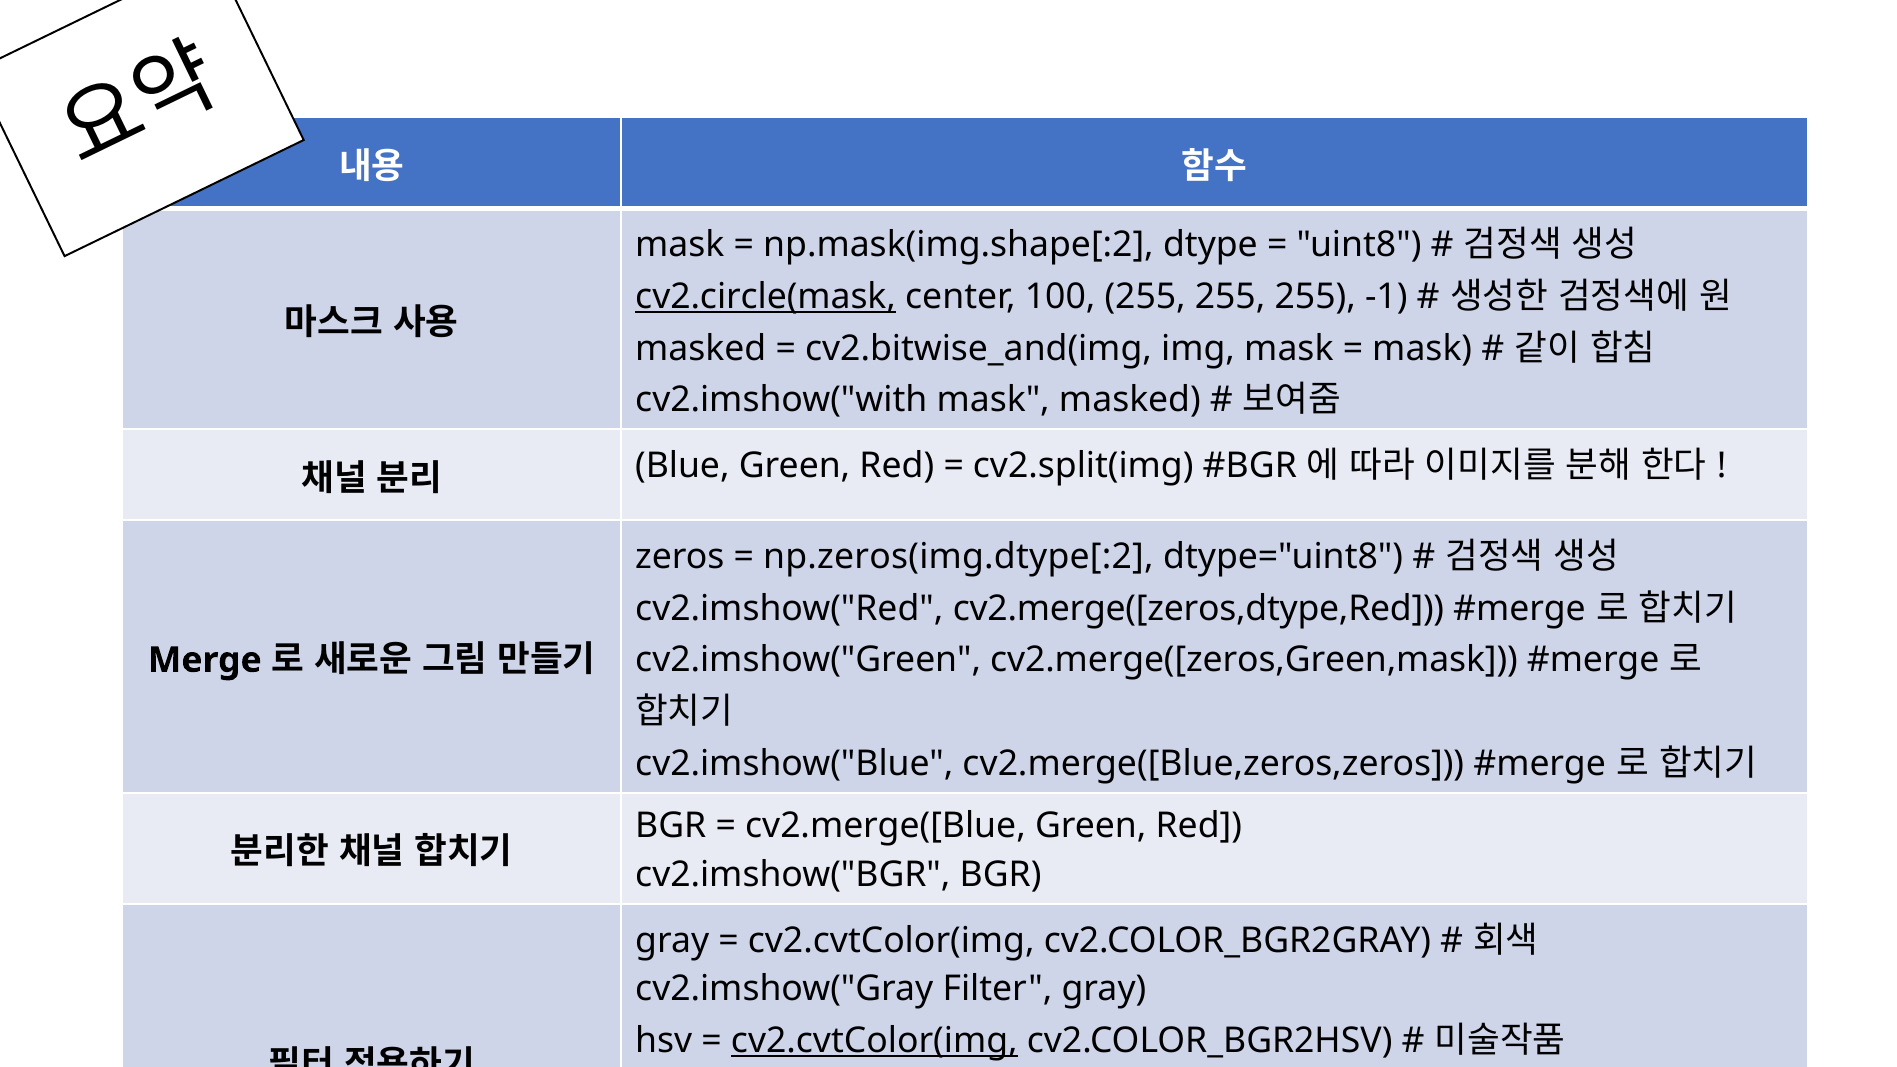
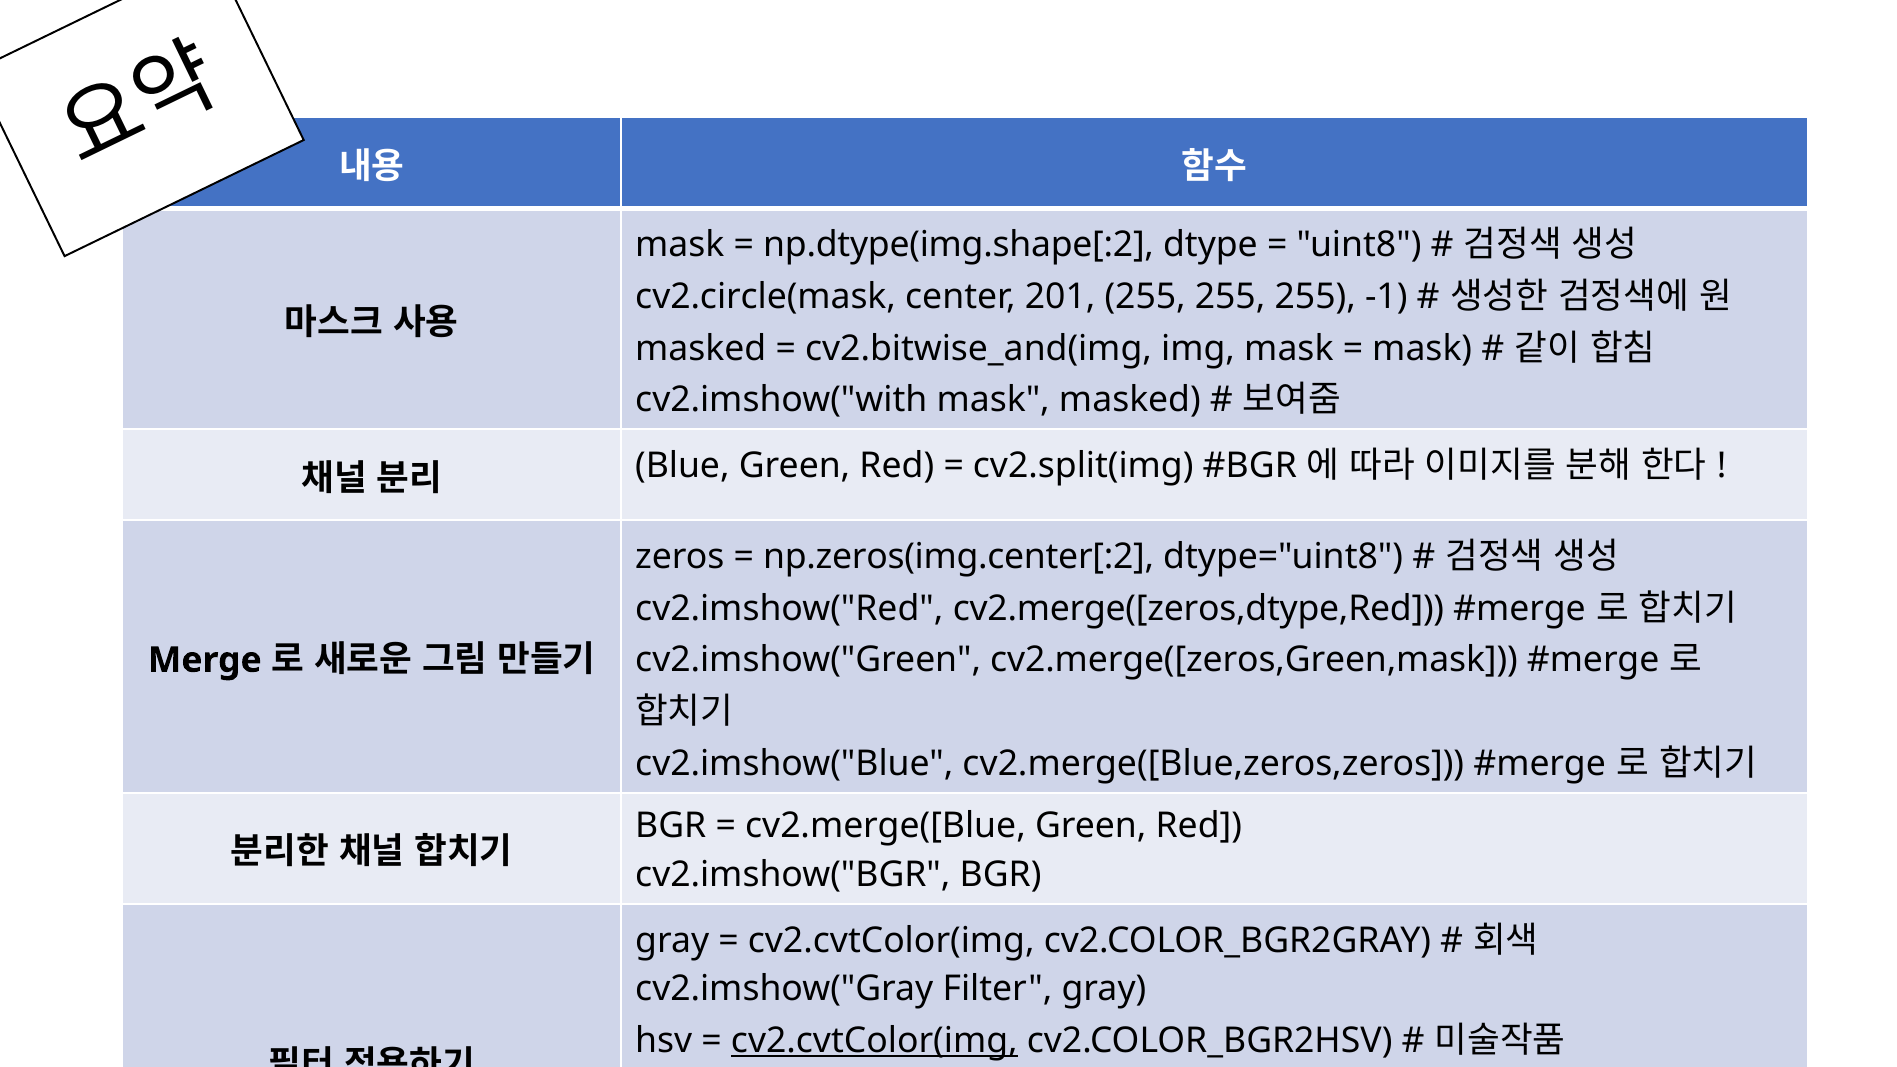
np.mask(img.shape[:2: np.mask(img.shape[:2 -> np.dtype(img.shape[:2 (959, 245)
cv2.circle(mask underline: present -> none (766, 297)
100: 100 -> 201 (1060, 297)
np.zeros(img.dtype[:2: np.zeros(img.dtype[:2 -> np.zeros(img.center[:2 (959, 557)
